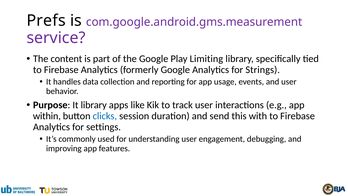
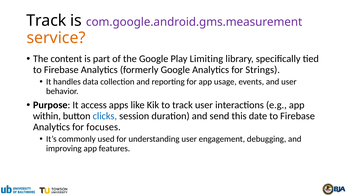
Prefs: Prefs -> Track (46, 21)
service colour: purple -> orange (56, 38)
It library: library -> access (94, 105)
with: with -> date (258, 116)
settings: settings -> focuses (104, 127)
